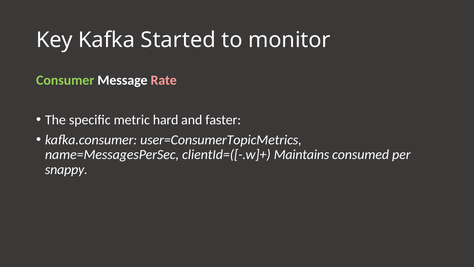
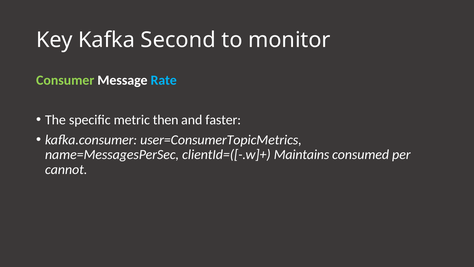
Started: Started -> Second (178, 40)
Rate colour: pink -> light blue (164, 80)
hard: hard -> then (166, 120)
snappy: snappy -> cannot (66, 169)
